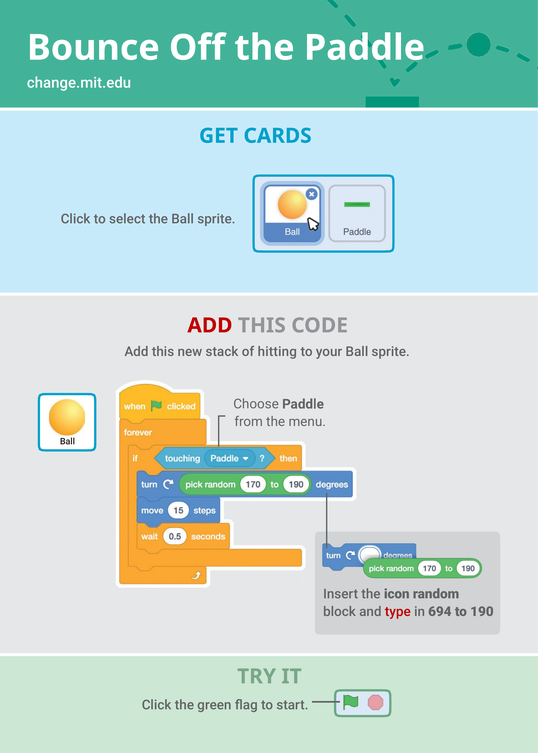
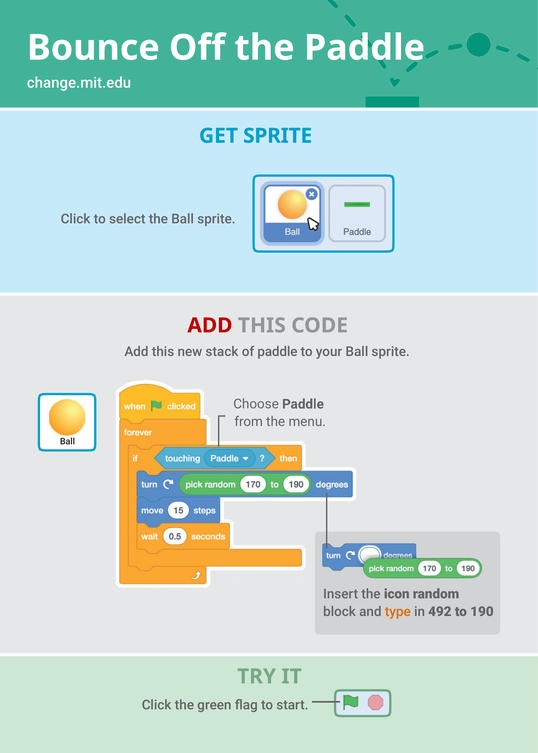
GET CARDS: CARDS -> SPRITE (278, 136)
of hitting: hitting -> paddle (277, 352)
type colour: red -> orange (398, 612)
694: 694 -> 492 (440, 612)
